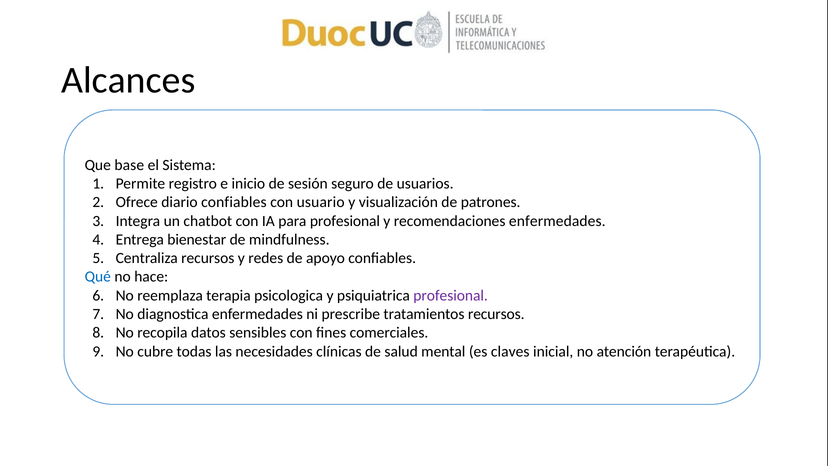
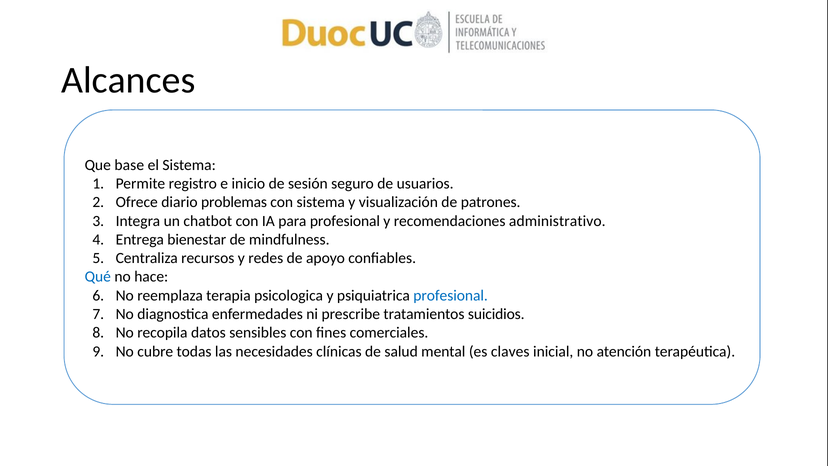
diario confiables: confiables -> problemas (234, 202)
con usuario: usuario -> sistema (321, 202)
recomendaciones enfermedades: enfermedades -> administrativo (557, 221)
profesional colour: purple -> blue (451, 295)
tratamientos recursos: recursos -> suicidios (496, 314)
